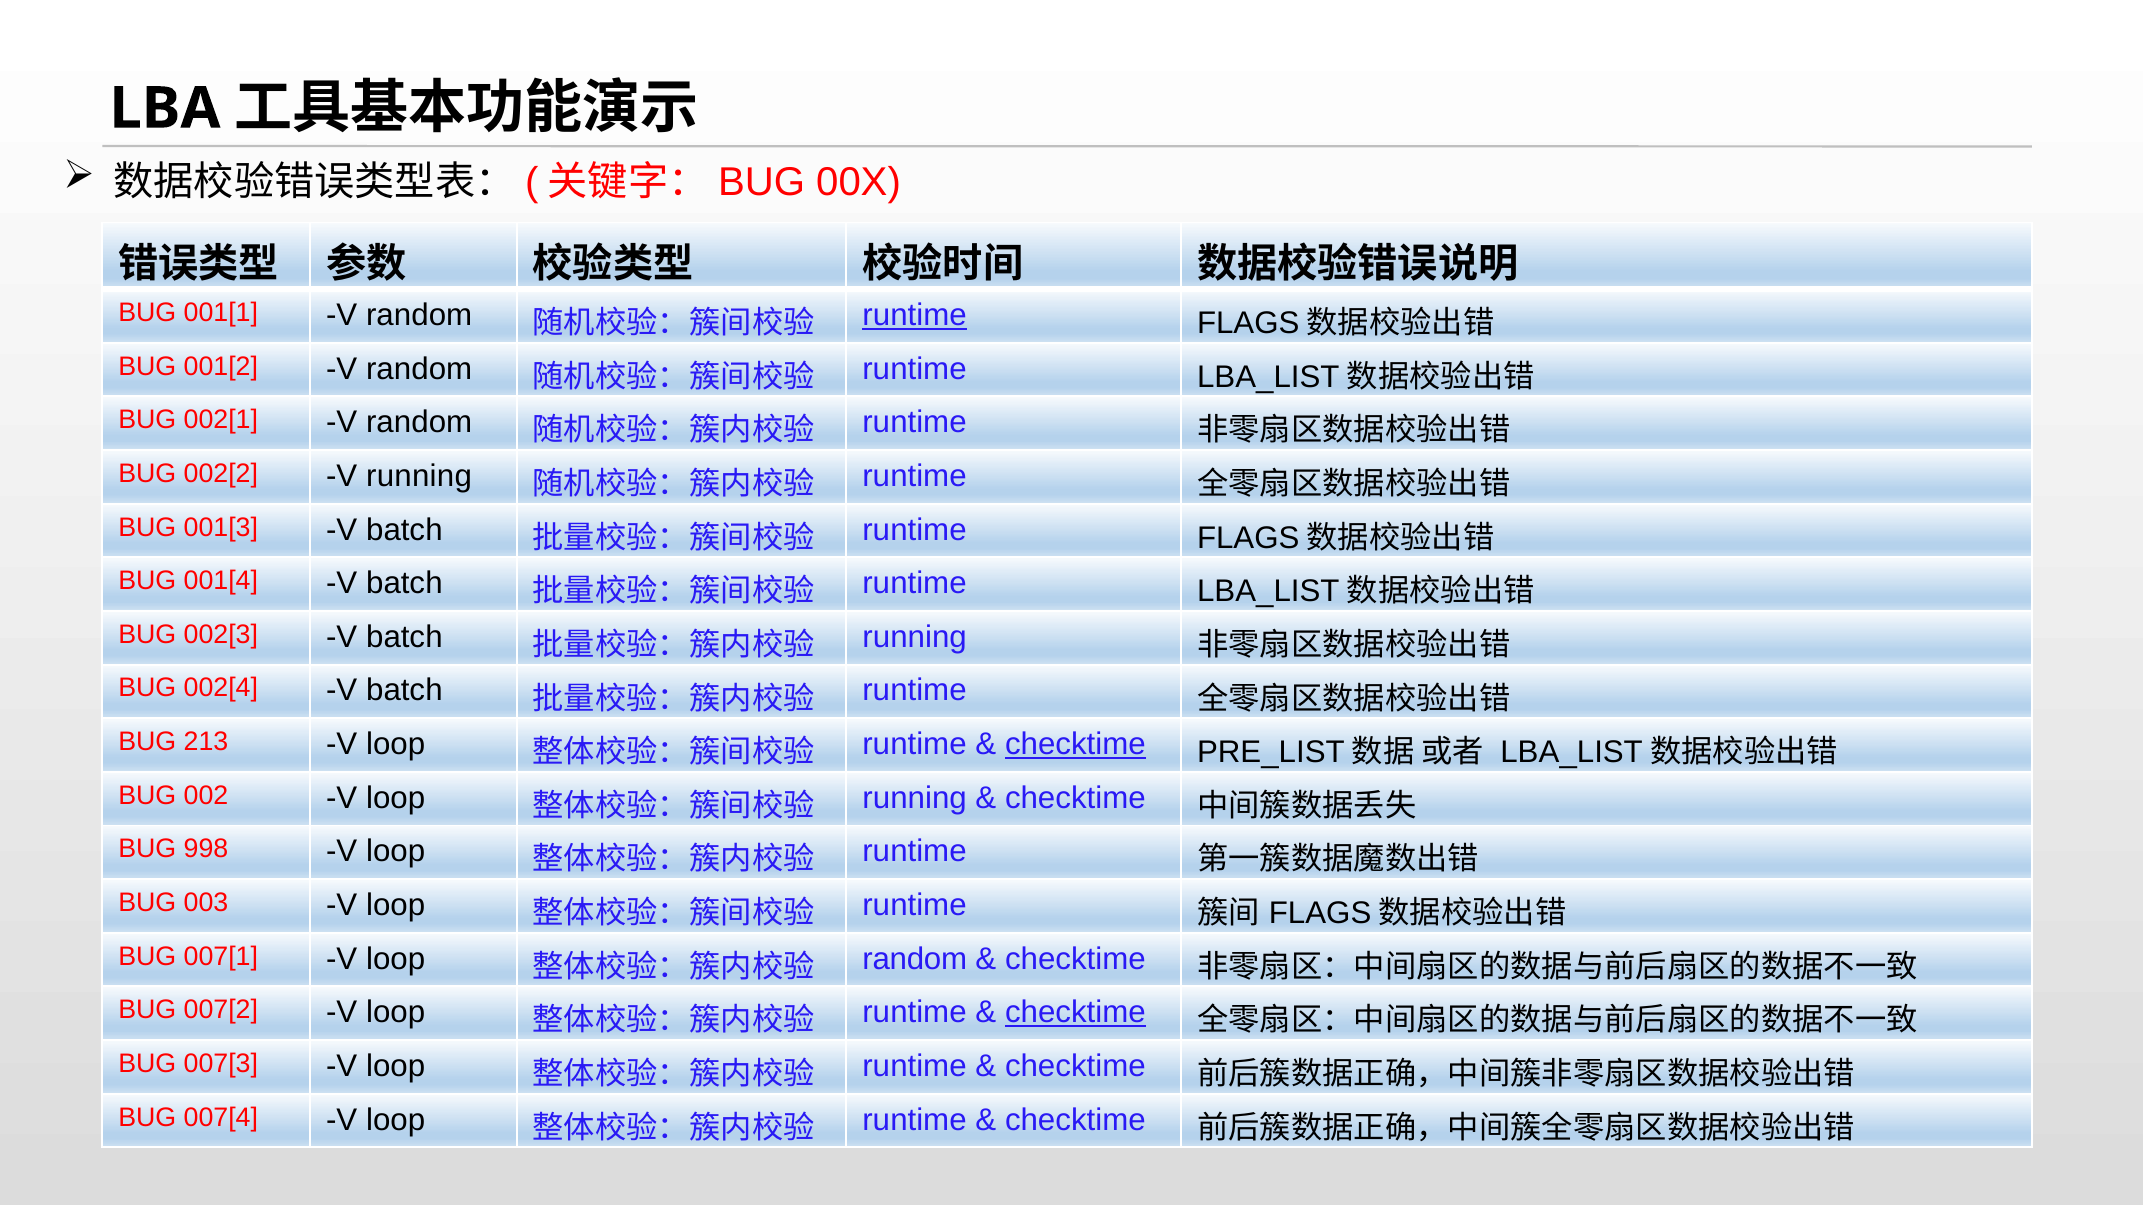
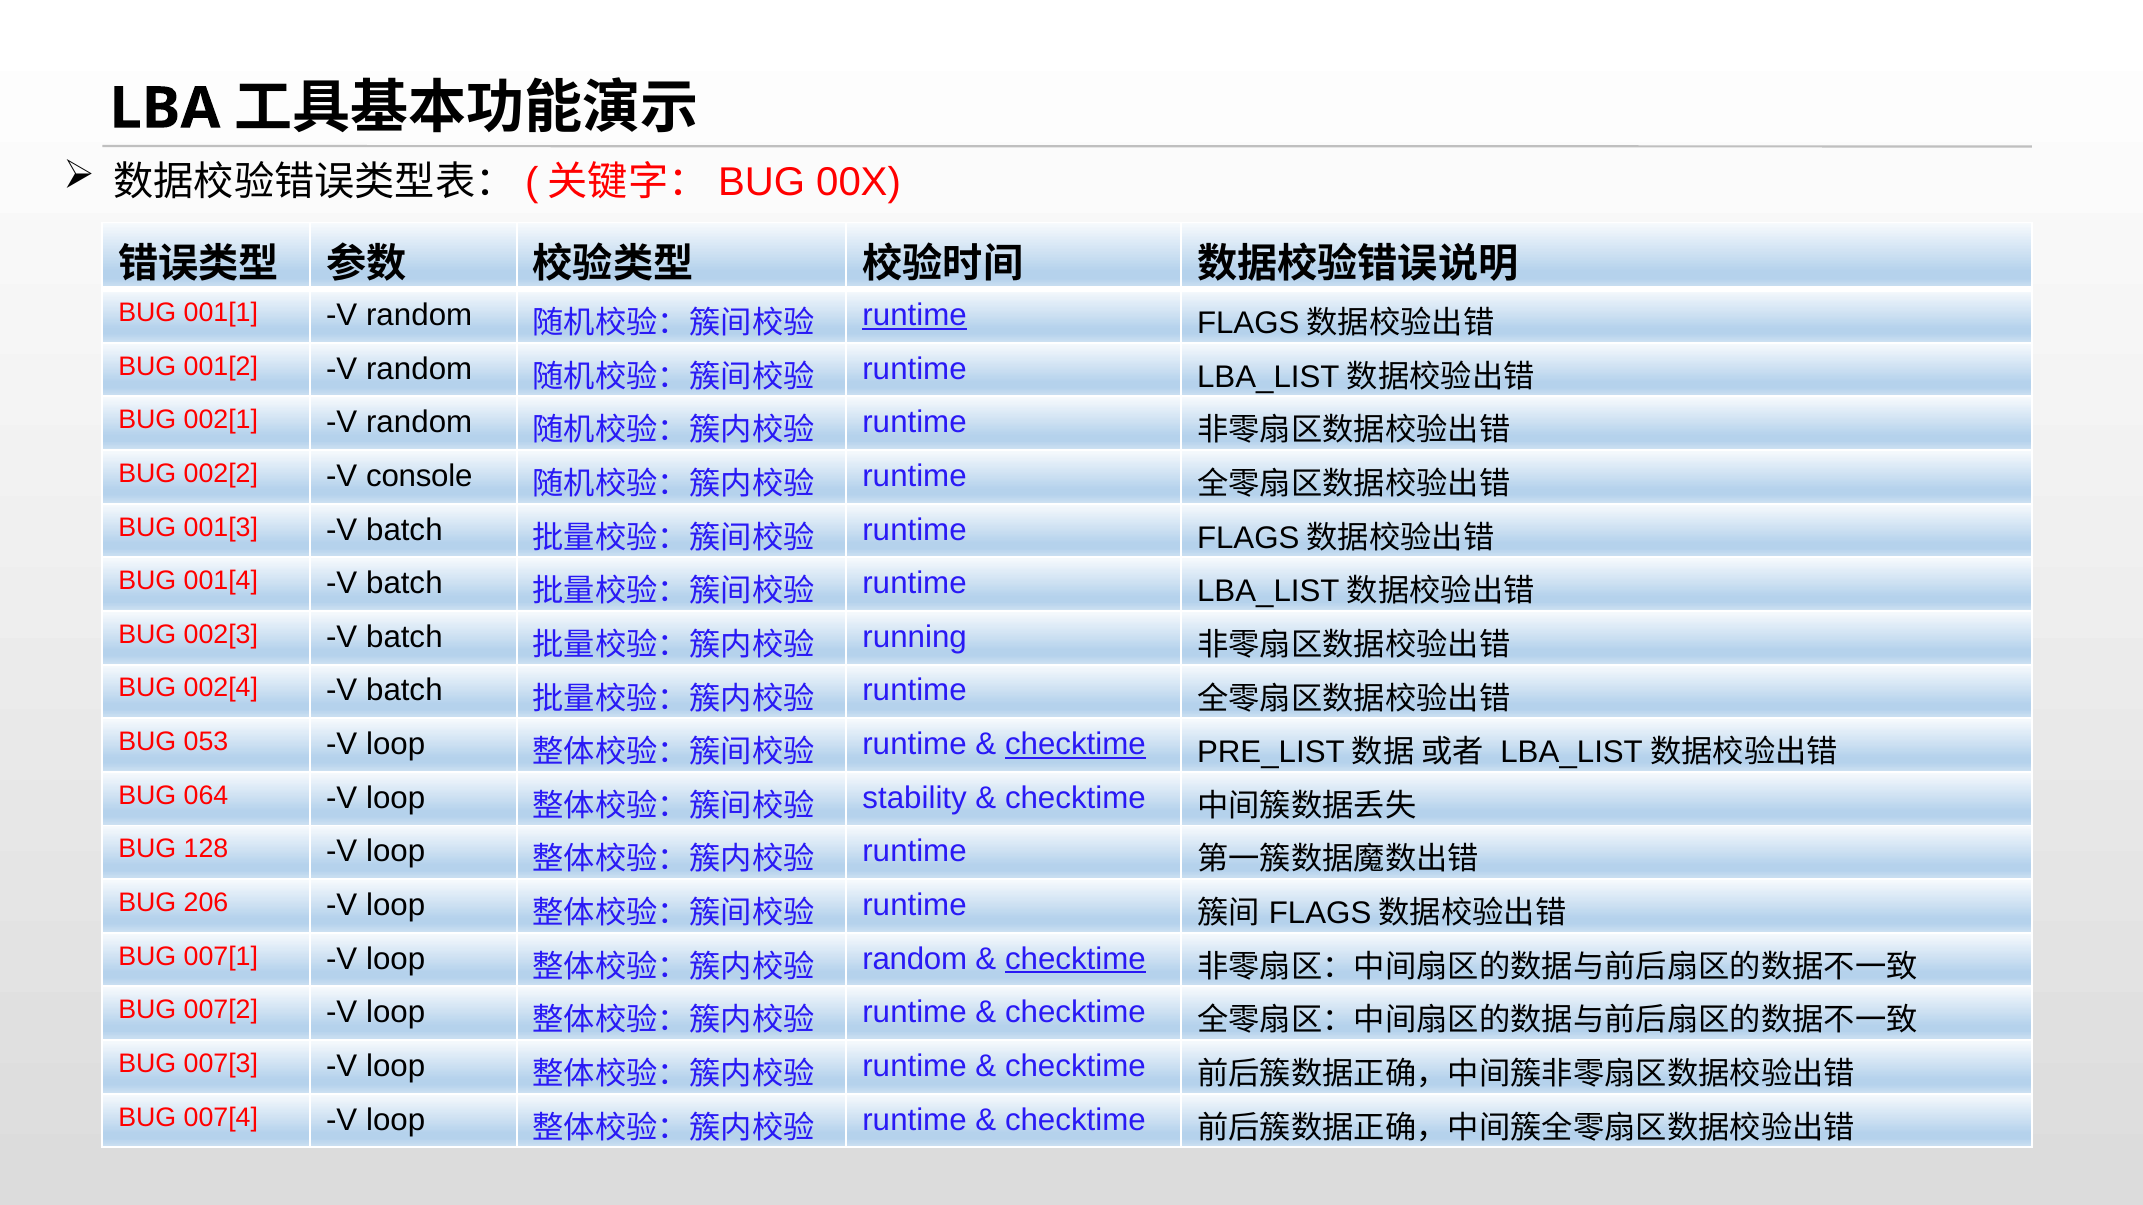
V running: running -> console (419, 476)
213: 213 -> 053 (206, 742)
002: 002 -> 064 (206, 796)
running: running -> stability (915, 798)
998: 998 -> 128 (206, 849)
003: 003 -> 206 (206, 903)
checktime underline: none -> present (1075, 959)
checktime underline: present -> none (1075, 1013)
